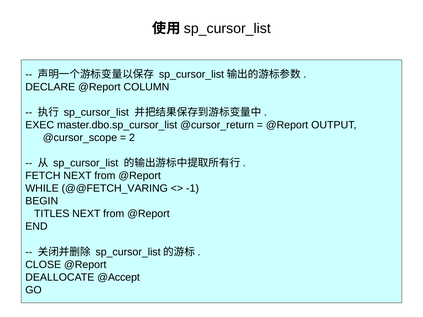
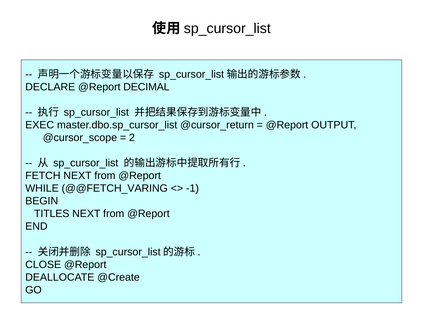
COLUMN: COLUMN -> DECIMAL (146, 87)
@Accept: @Accept -> @Create (119, 277)
